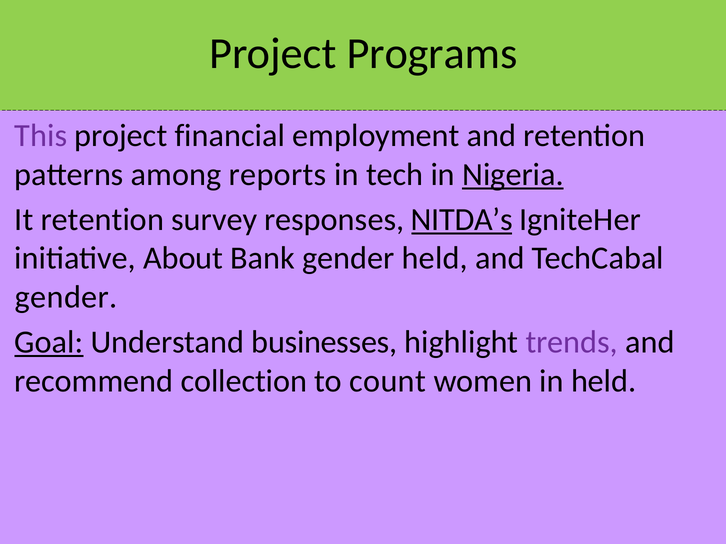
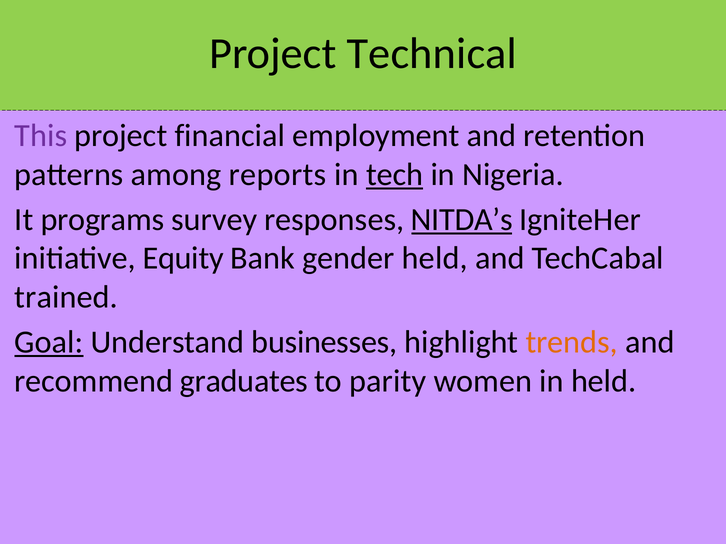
Programs: Programs -> Technical (432, 54)
tech underline: none -> present (395, 175)
Nigeria underline: present -> none (513, 175)
It retention: retention -> programs (102, 220)
About: About -> Equity (183, 259)
gender: gender -> trained (66, 297)
trends colour: purple -> orange (572, 343)
collection: collection -> graduates (244, 381)
count: count -> parity (388, 381)
